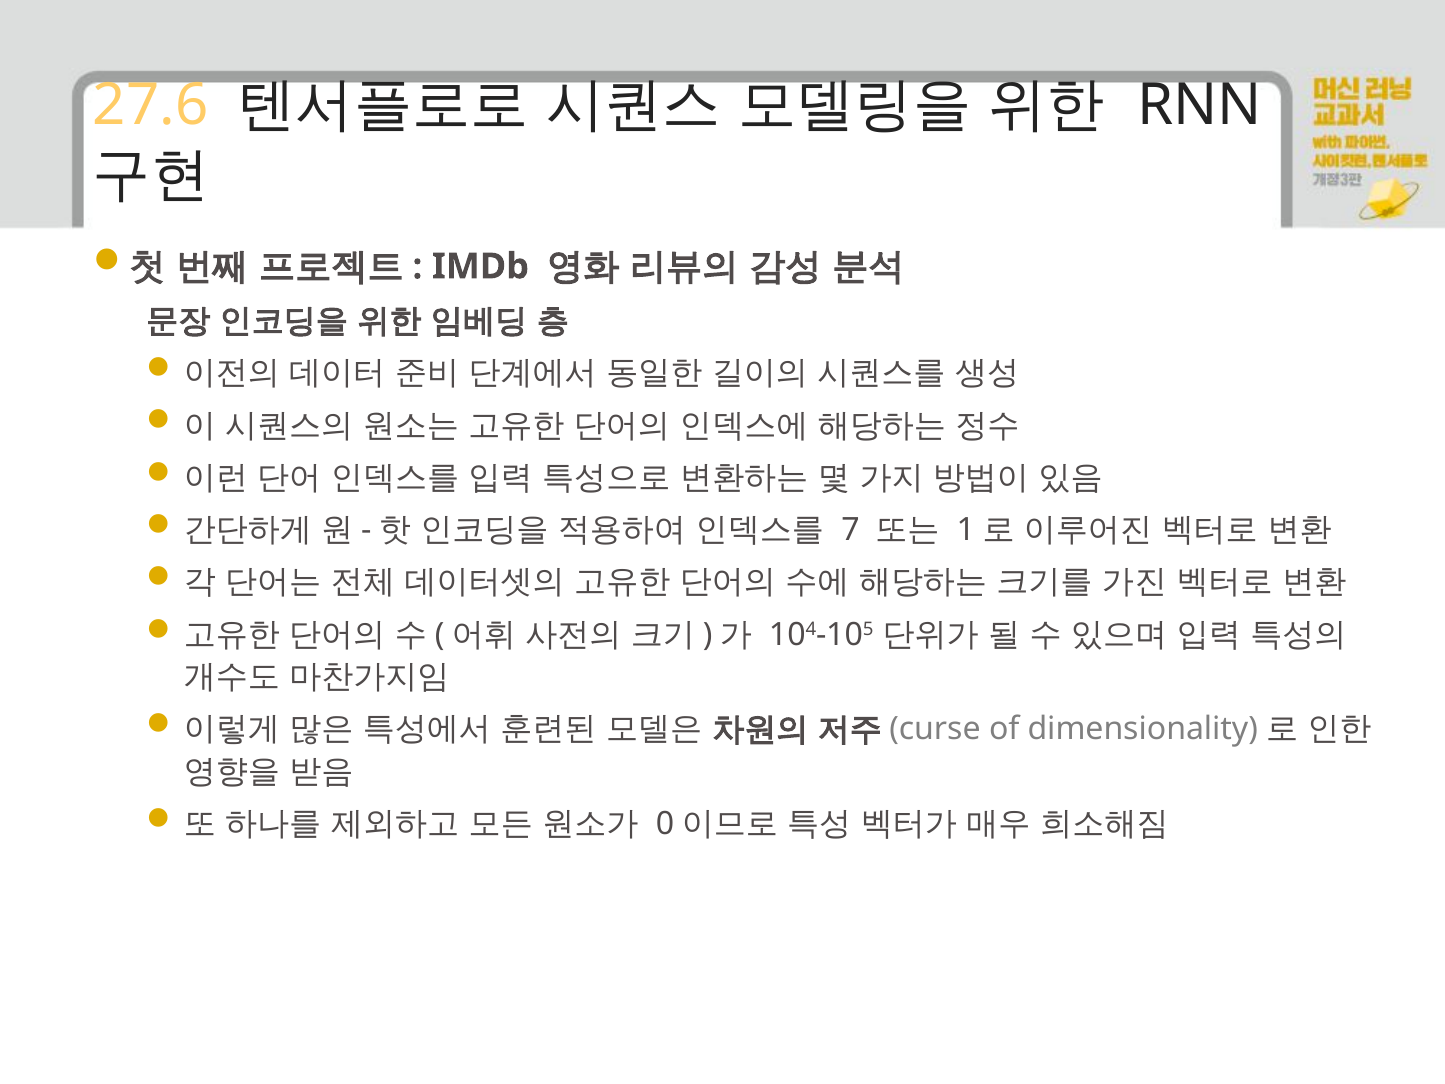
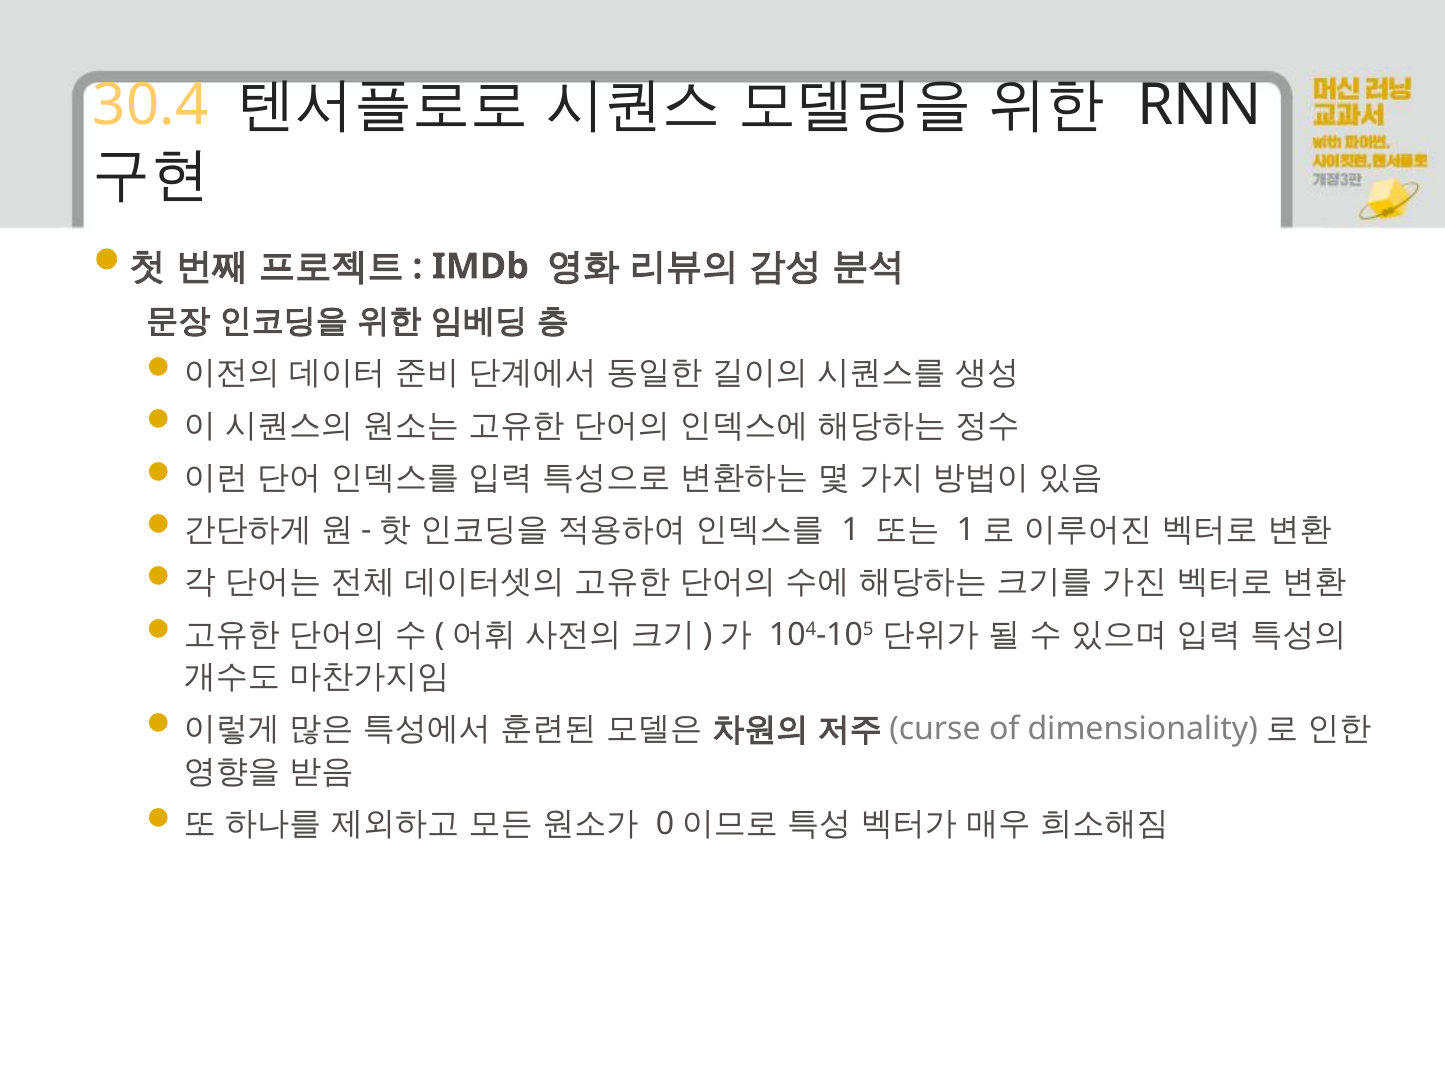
27.6: 27.6 -> 30.4 (151, 105)
7: 7 -> 1 (850, 530)
